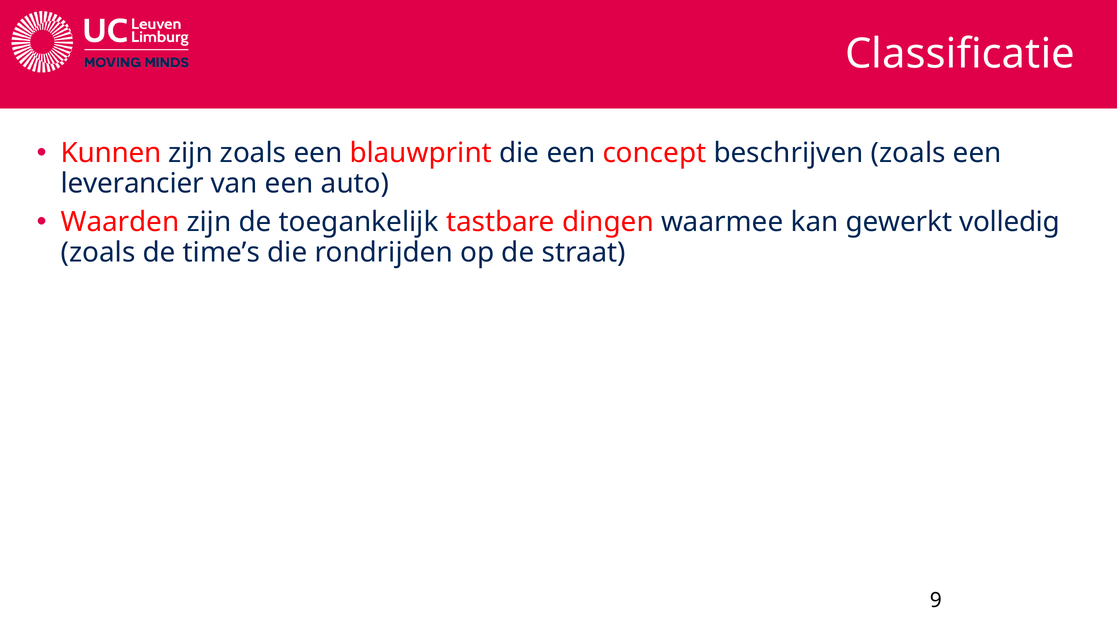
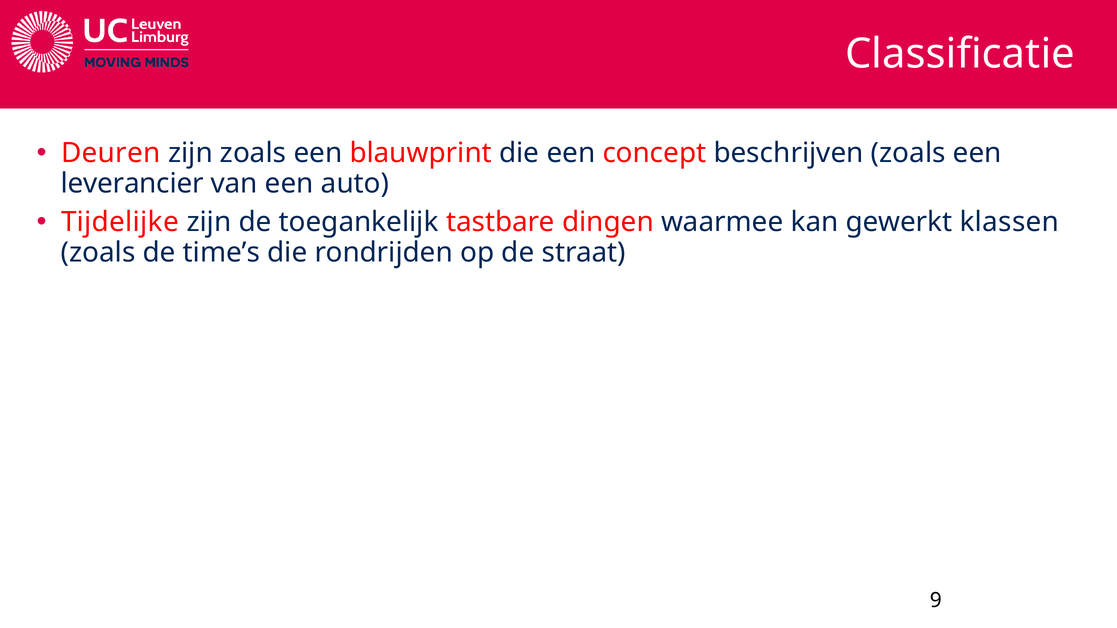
Kunnen: Kunnen -> Deuren (111, 153)
Waarden: Waarden -> Tijdelijke (120, 222)
volledig: volledig -> klassen (1009, 222)
